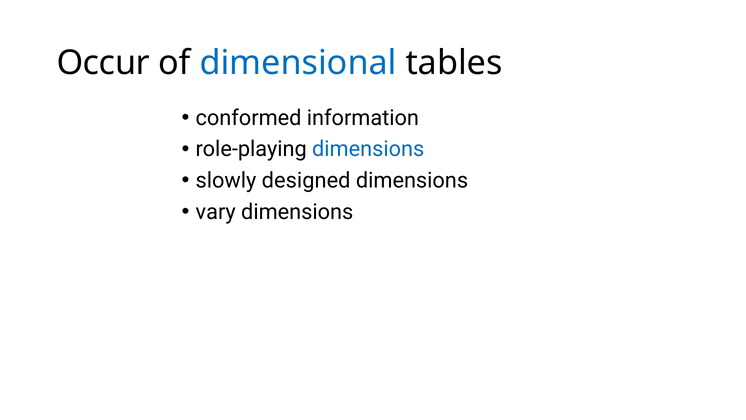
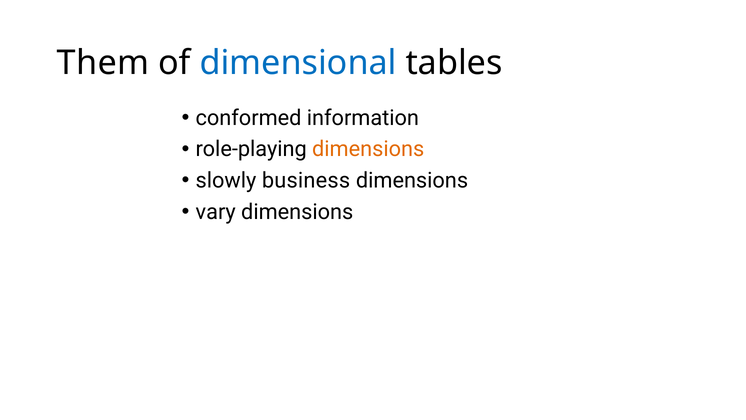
Occur: Occur -> Them (103, 63)
dimensions colour: blue -> orange (368, 149)
designed: designed -> business (306, 180)
